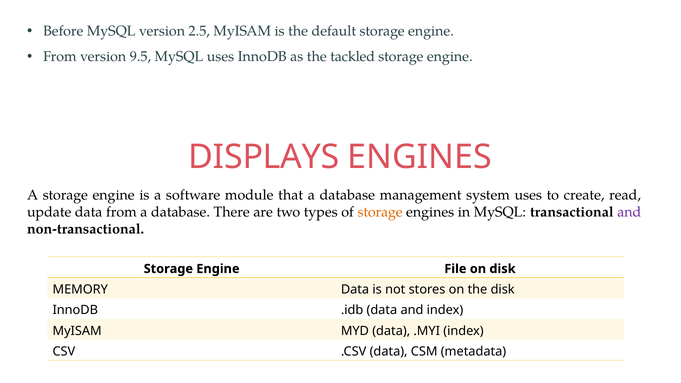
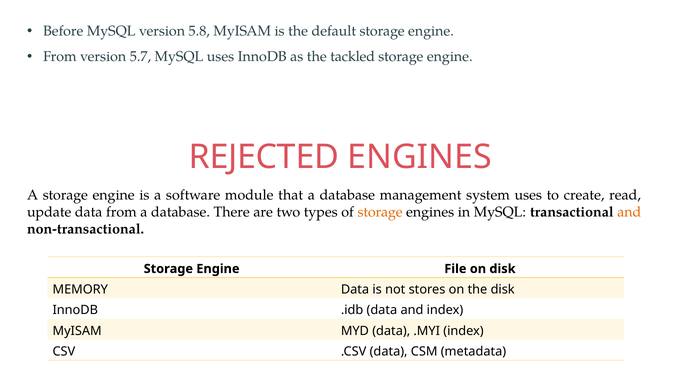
2.5: 2.5 -> 5.8 (199, 31)
9.5: 9.5 -> 5.7 (140, 57)
DISPLAYS: DISPLAYS -> REJECTED (264, 157)
and colour: purple -> orange (629, 212)
